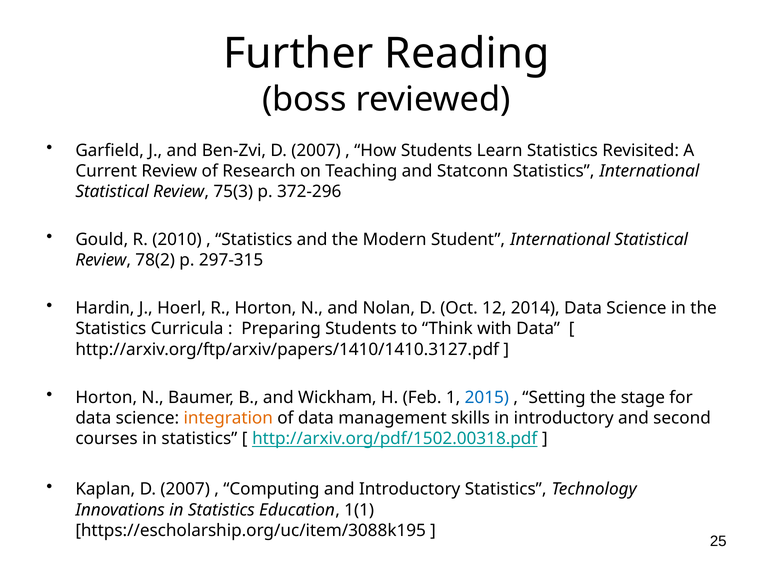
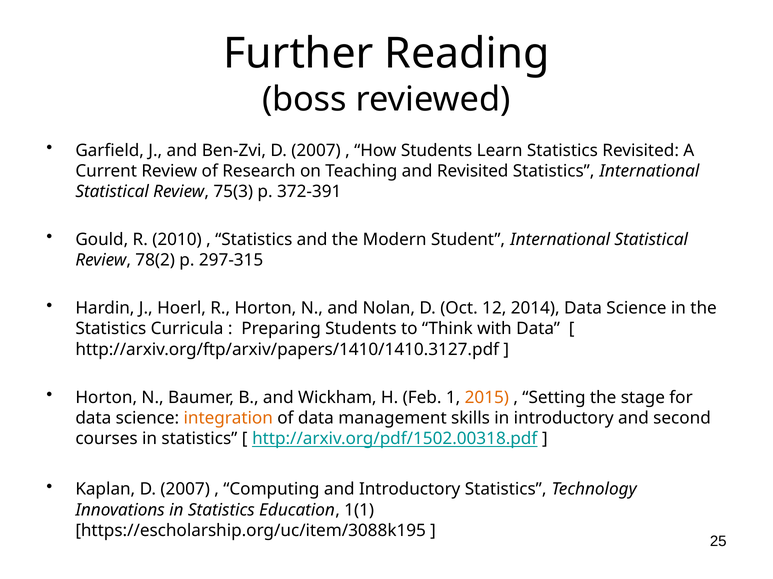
and Statconn: Statconn -> Revisited (473, 171)
372-296: 372-296 -> 372-391 (309, 192)
2015 colour: blue -> orange (487, 398)
